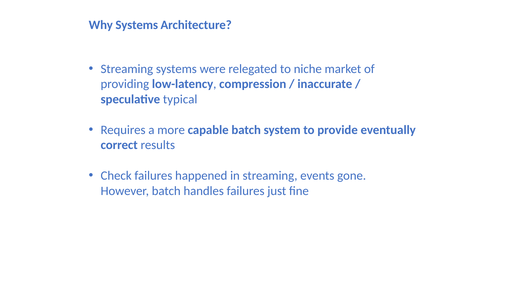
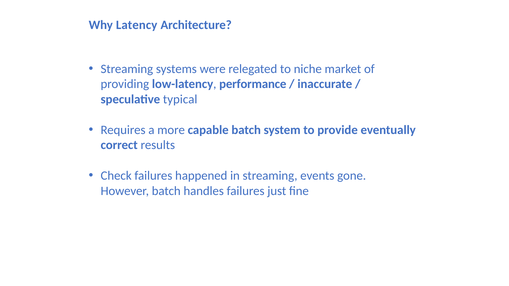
Why Systems: Systems -> Latency (137, 25)
compression: compression -> performance (253, 84)
